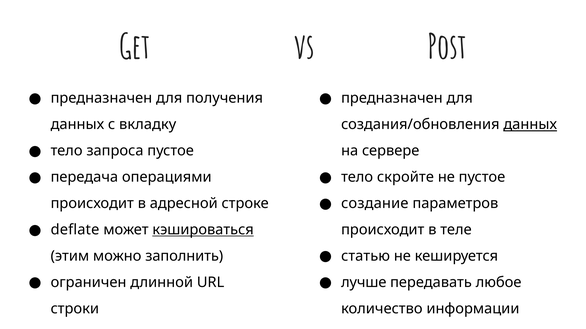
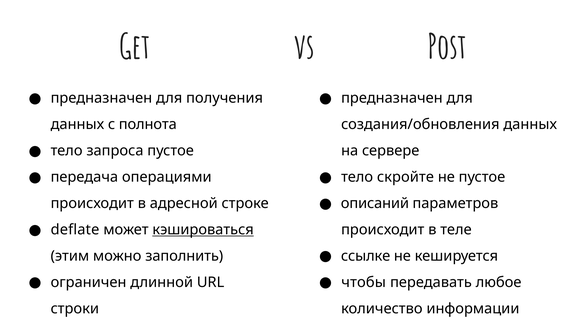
вкладку: вкладку -> полнота (148, 125)
данных underline: present -> none (530, 125)
создание: создание -> описаний (375, 204)
статью: статью -> ссылке (366, 257)
лучше: лучше -> чтобы (364, 283)
